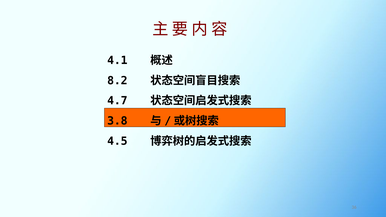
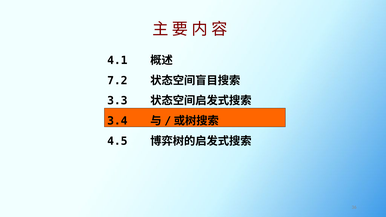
8.2: 8.2 -> 7.2 (117, 81)
4.7: 4.7 -> 3.3 (117, 101)
3.8: 3.8 -> 3.4 (117, 121)
